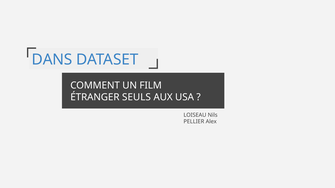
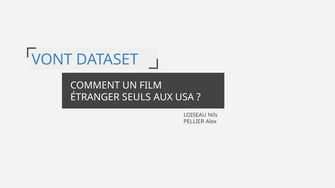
DANS: DANS -> VONT (52, 60)
